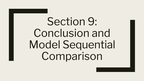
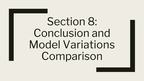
9: 9 -> 8 (92, 22)
Sequential: Sequential -> Variations (89, 45)
